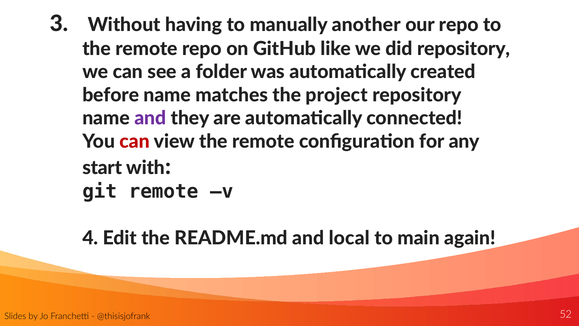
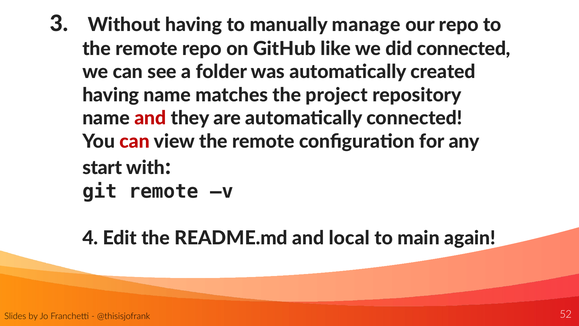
another: another -> manage (366, 25)
did repository: repository -> connected (464, 49)
before: before -> having (111, 95)
and colour: purple -> red (150, 118)
